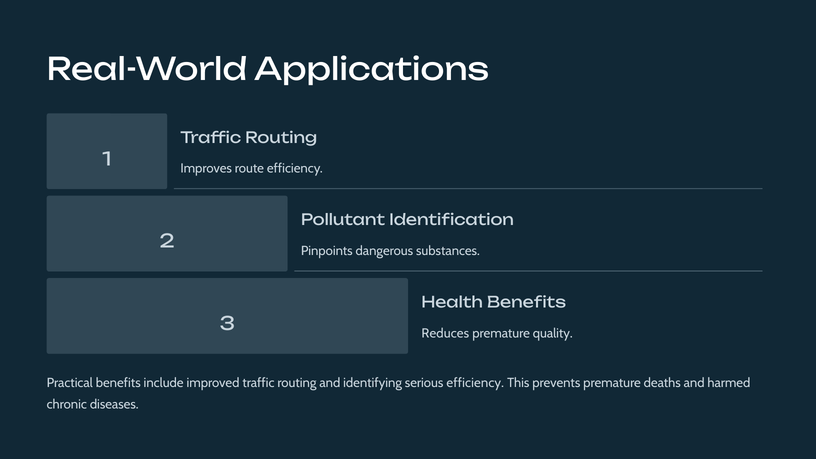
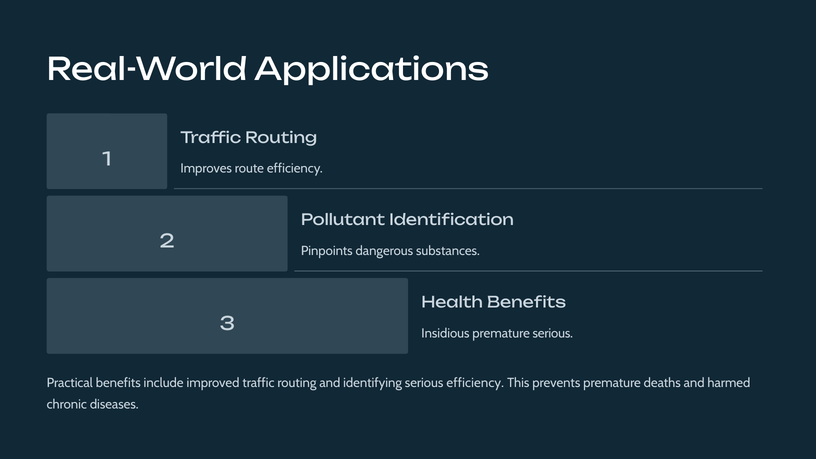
Reduces: Reduces -> Insidious (445, 333)
premature quality: quality -> serious (553, 333)
